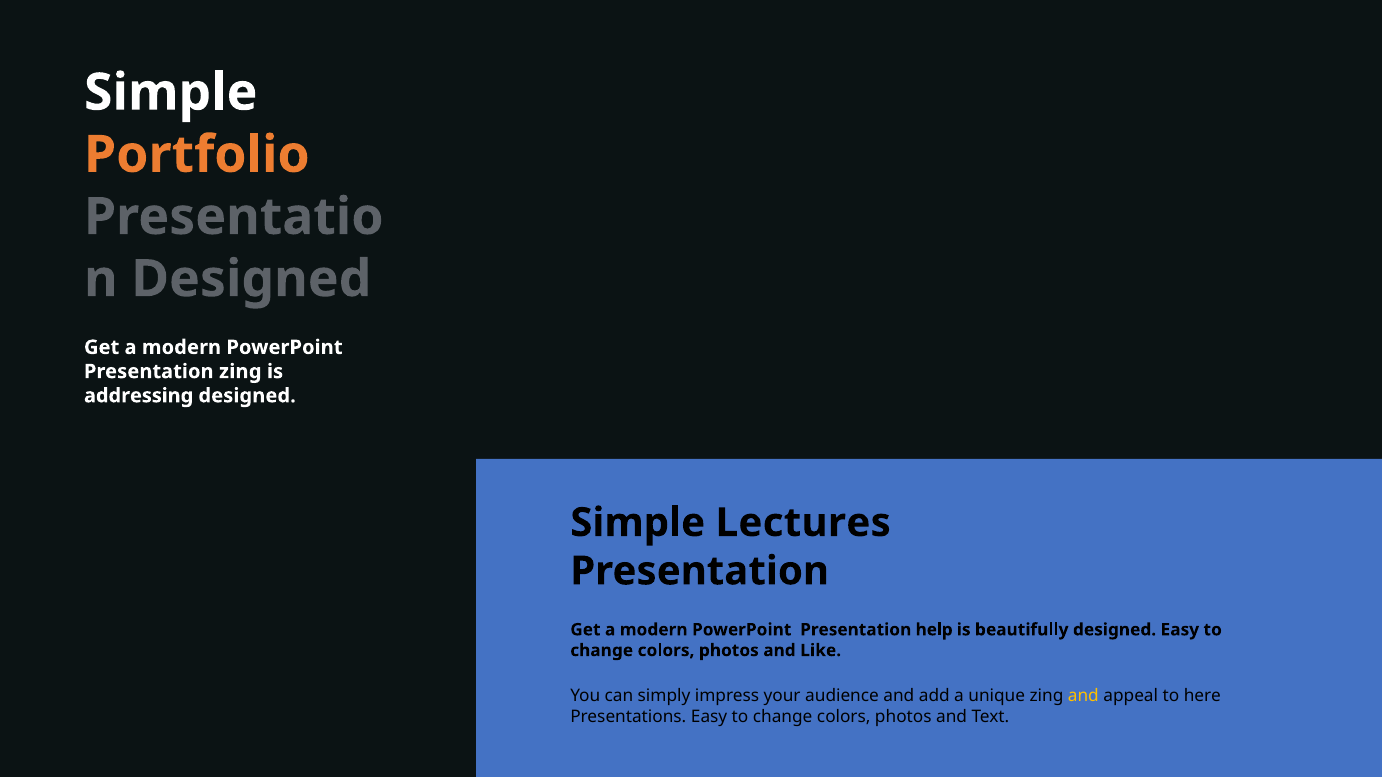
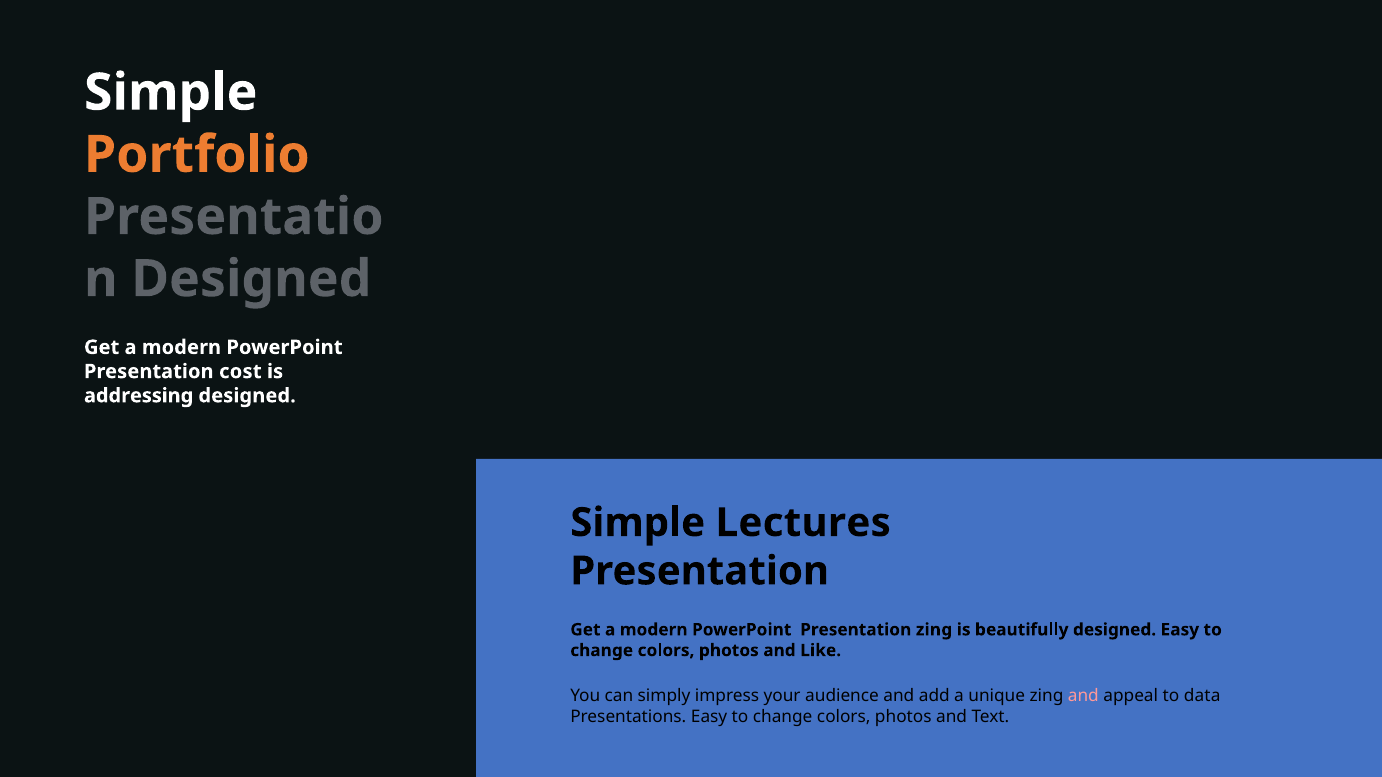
Presentation zing: zing -> cost (240, 372)
Presentation help: help -> zing (934, 630)
and colour: yellow -> pink (1083, 696)
here: here -> data (1202, 696)
